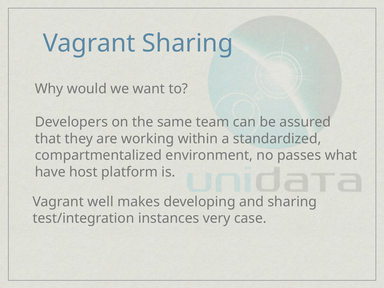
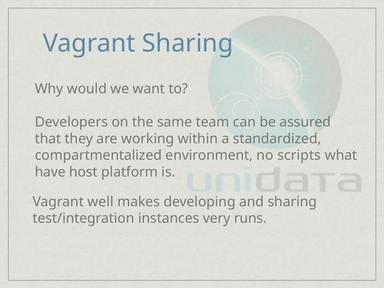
passes: passes -> scripts (299, 155)
case: case -> runs (250, 218)
